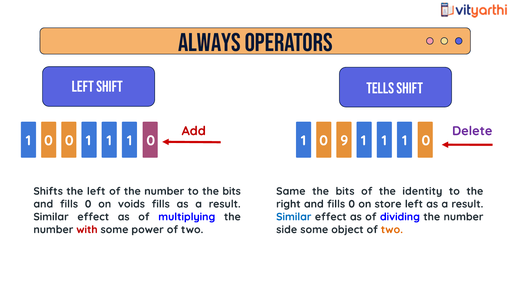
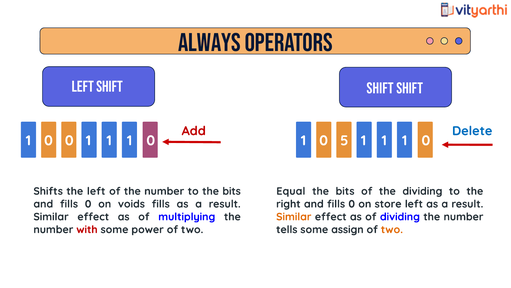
Left Shift Tells: Tells -> Shift (380, 88)
Delete colour: purple -> blue (472, 131)
9: 9 -> 5 (344, 140)
Same: Same -> Equal (291, 191)
the identity: identity -> dividing (422, 191)
Similar colour: blue -> orange (294, 216)
side: side -> tells (287, 229)
object: object -> assign (347, 229)
